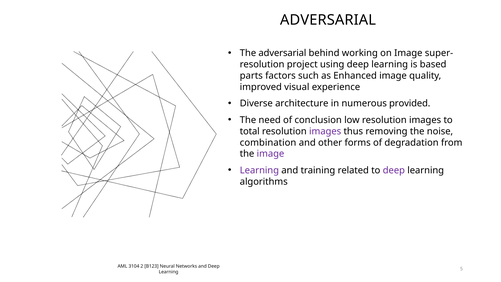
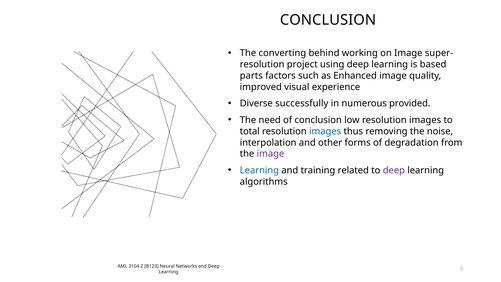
ADVERSARIAL: ADVERSARIAL -> CONCLUSION (328, 20)
The adversarial: adversarial -> converting (282, 53)
architecture: architecture -> successfully (302, 103)
images colour: purple -> blue (325, 131)
combination: combination -> interpolation (268, 143)
Learning colour: purple -> blue (259, 170)
